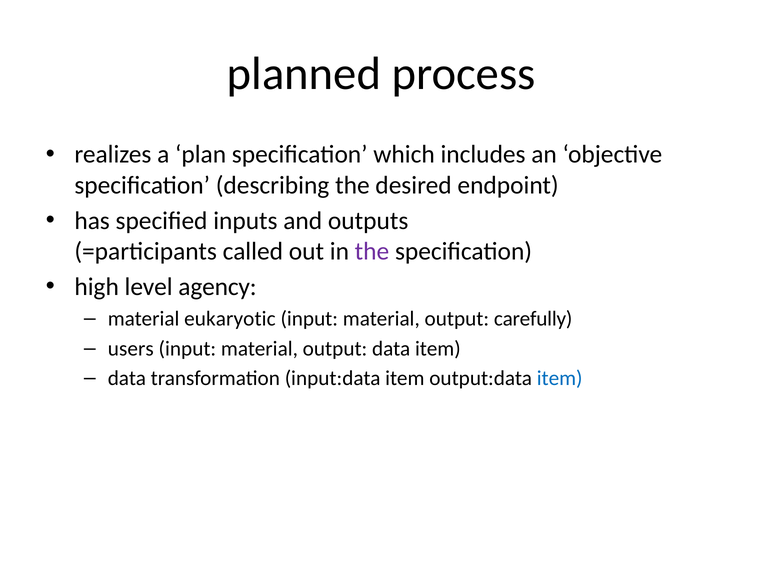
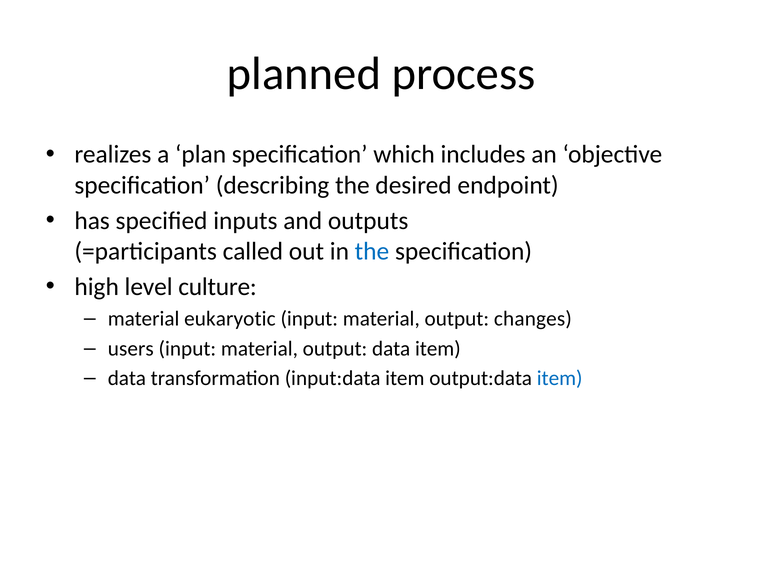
the colour: purple -> blue (372, 251)
agency: agency -> culture (218, 287)
carefully: carefully -> changes (533, 319)
